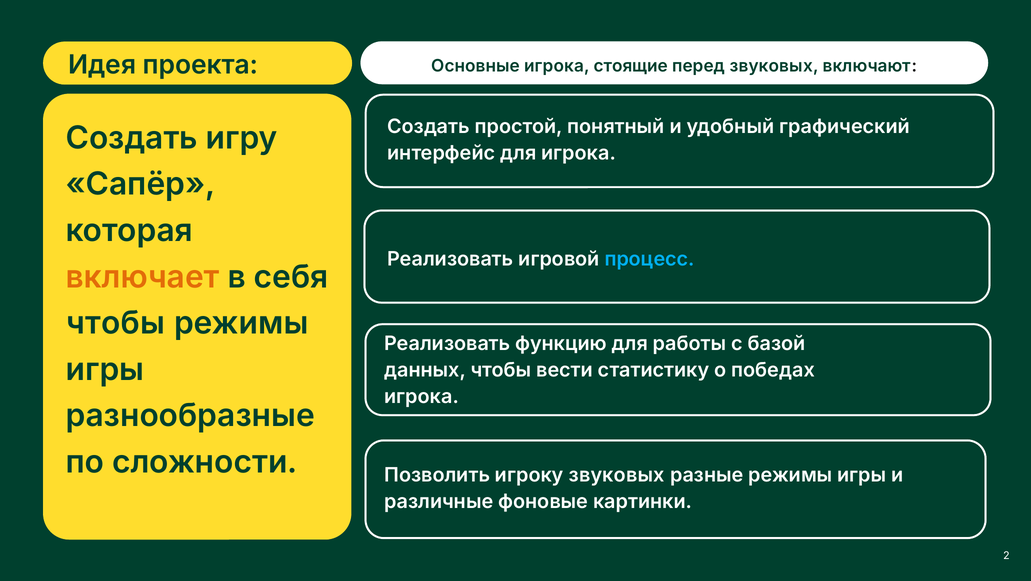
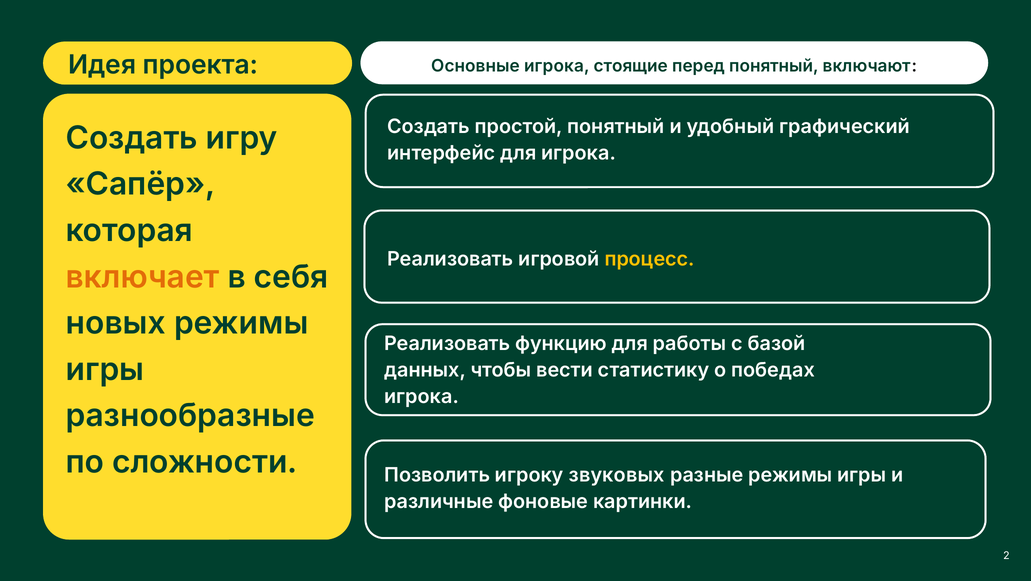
перед звуковых: звуковых -> понятный (774, 66)
процесс colour: light blue -> yellow (650, 259)
чтобы: чтобы -> новых (116, 323)
